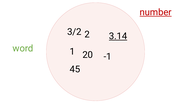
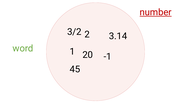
3.14 underline: present -> none (118, 36)
